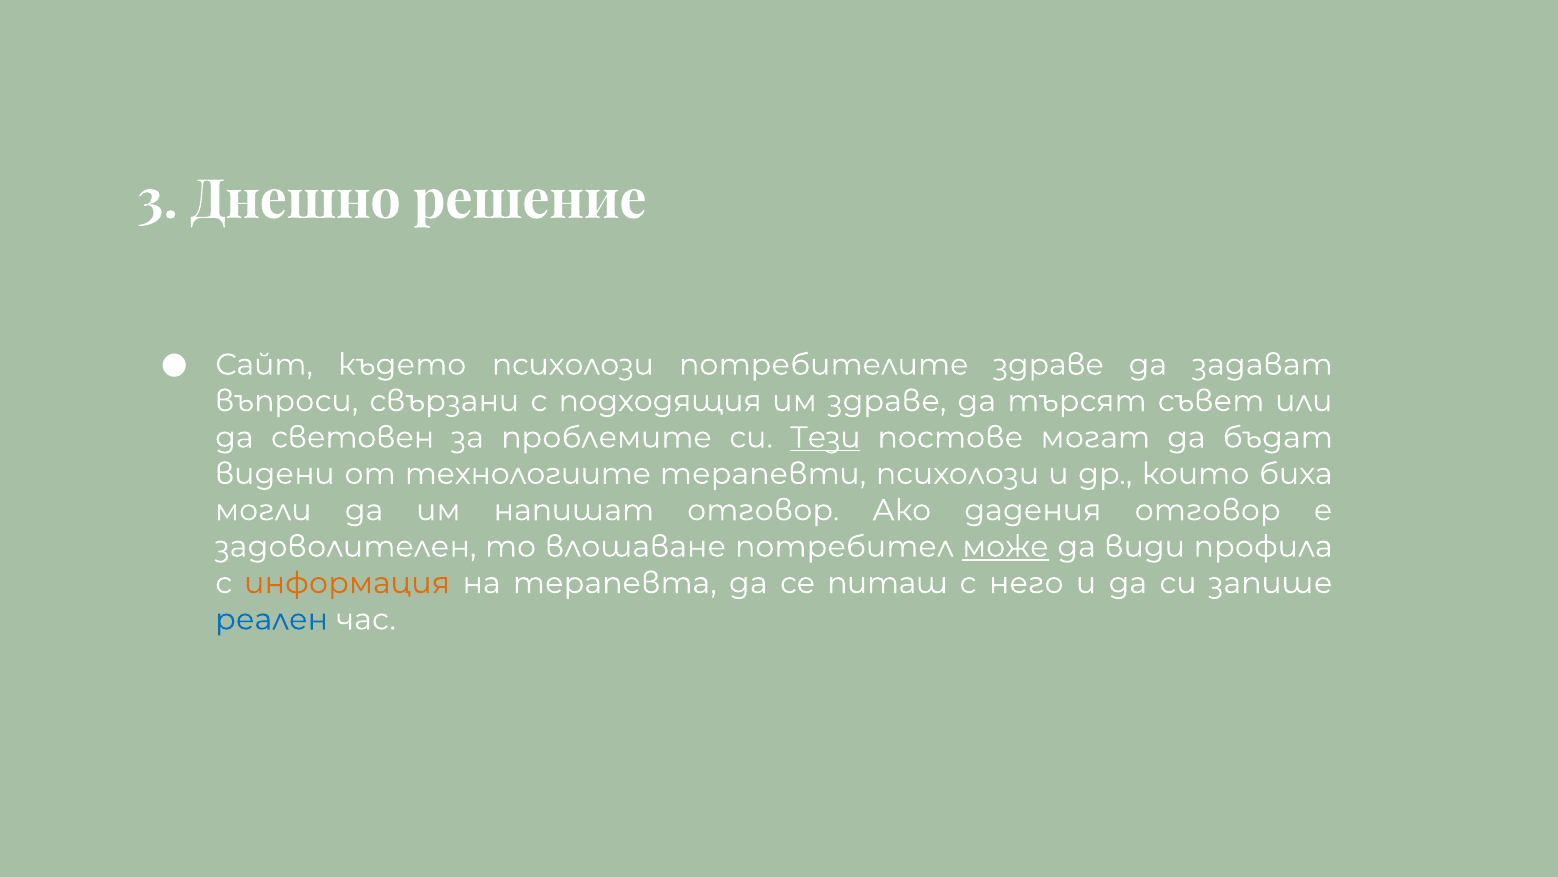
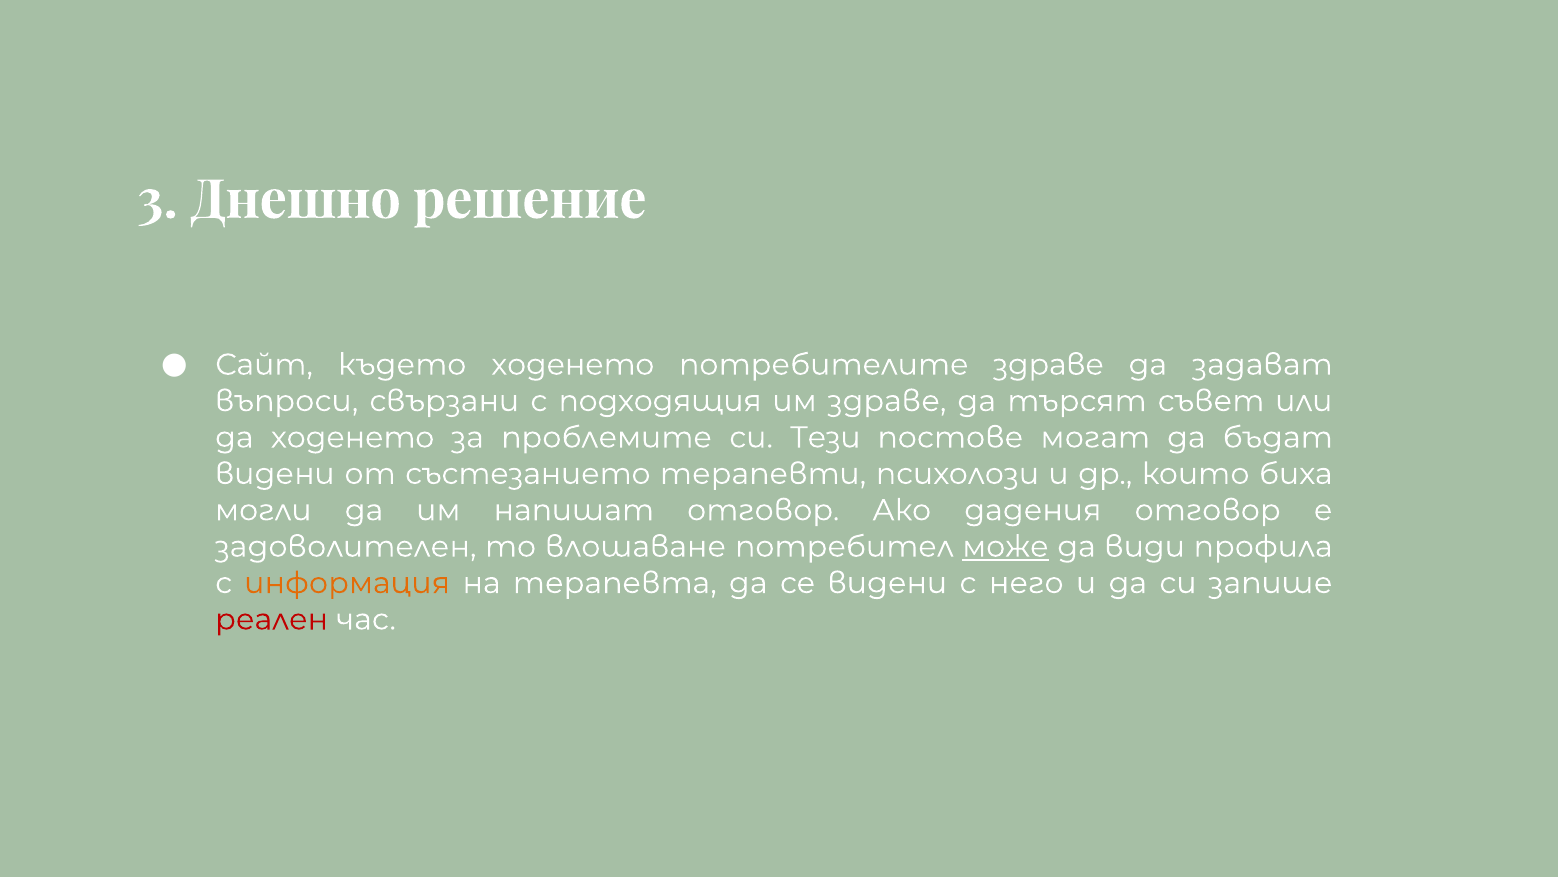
където психолози: психолози -> ходенето (573, 364)
да световен: световен -> ходенето (353, 437)
Тези underline: present -> none (825, 437)
технологиите: технологиите -> състезанието (528, 474)
се питаш: питаш -> видени (887, 583)
реален colour: blue -> red (272, 619)
